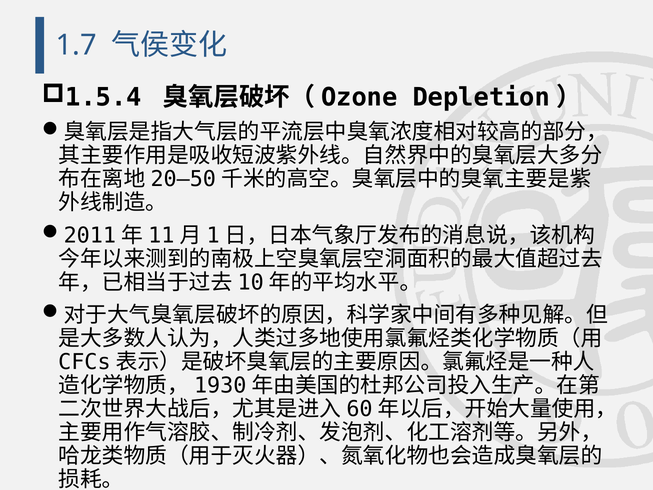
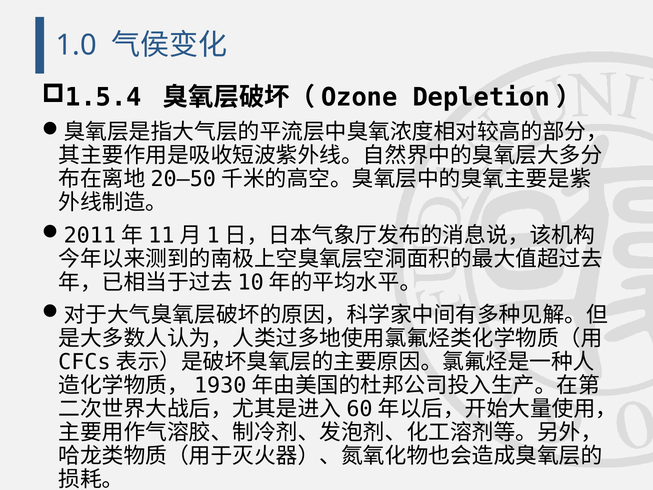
1.7: 1.7 -> 1.0 (76, 45)
